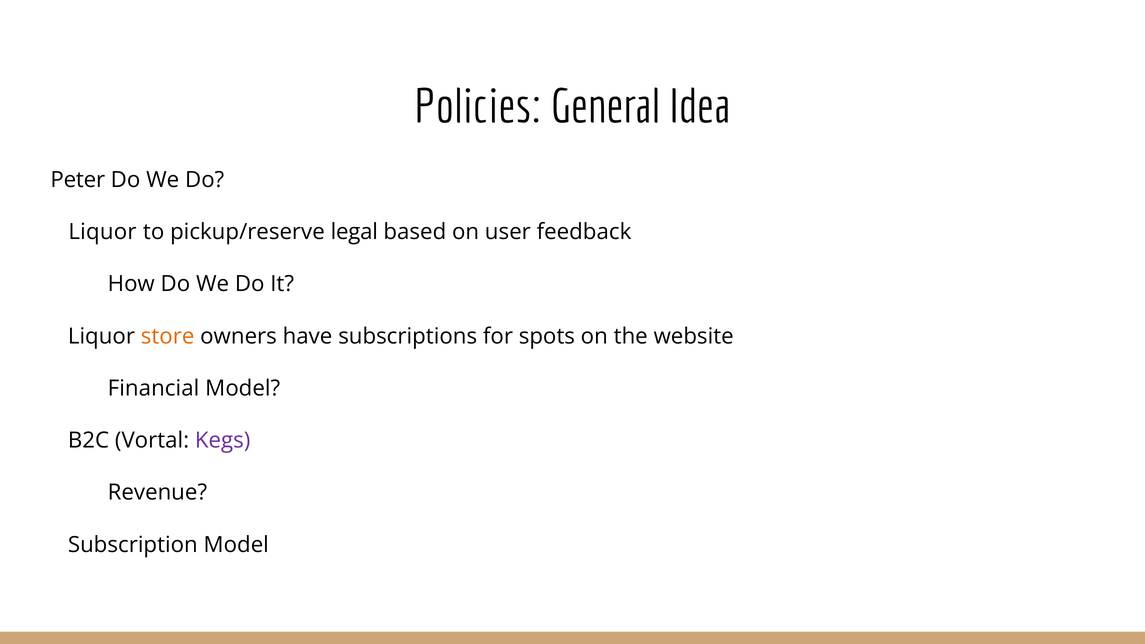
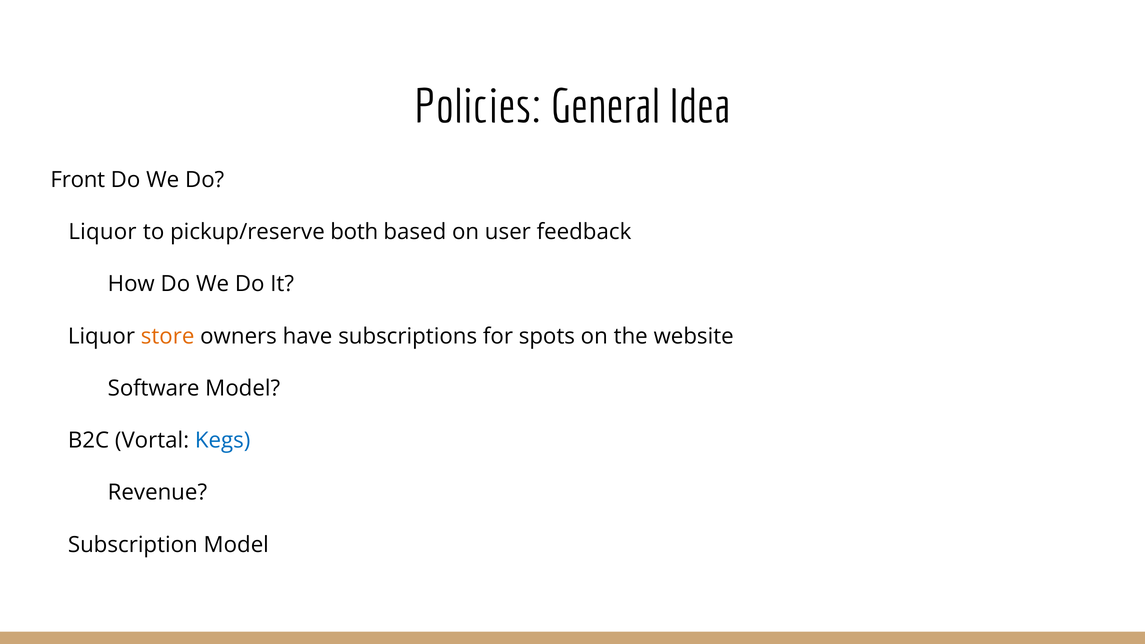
Peter: Peter -> Front (78, 180)
legal: legal -> both (354, 232)
Financial: Financial -> Software (154, 388)
Kegs colour: purple -> blue (223, 441)
